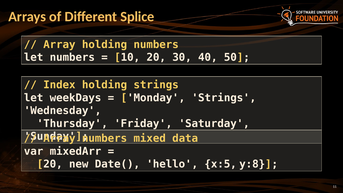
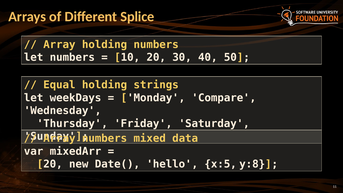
Index: Index -> Equal (59, 85)
Monday Strings: Strings -> Compare (224, 98)
